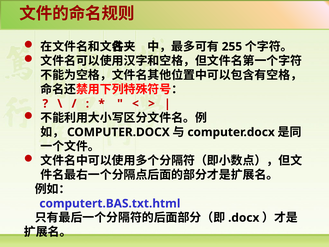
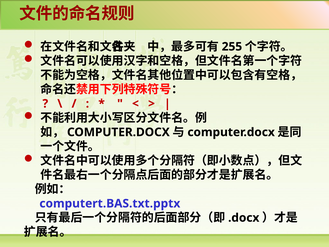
computert.BAS.txt.html: computert.BAS.txt.html -> computert.BAS.txt.pptx (110, 203)
